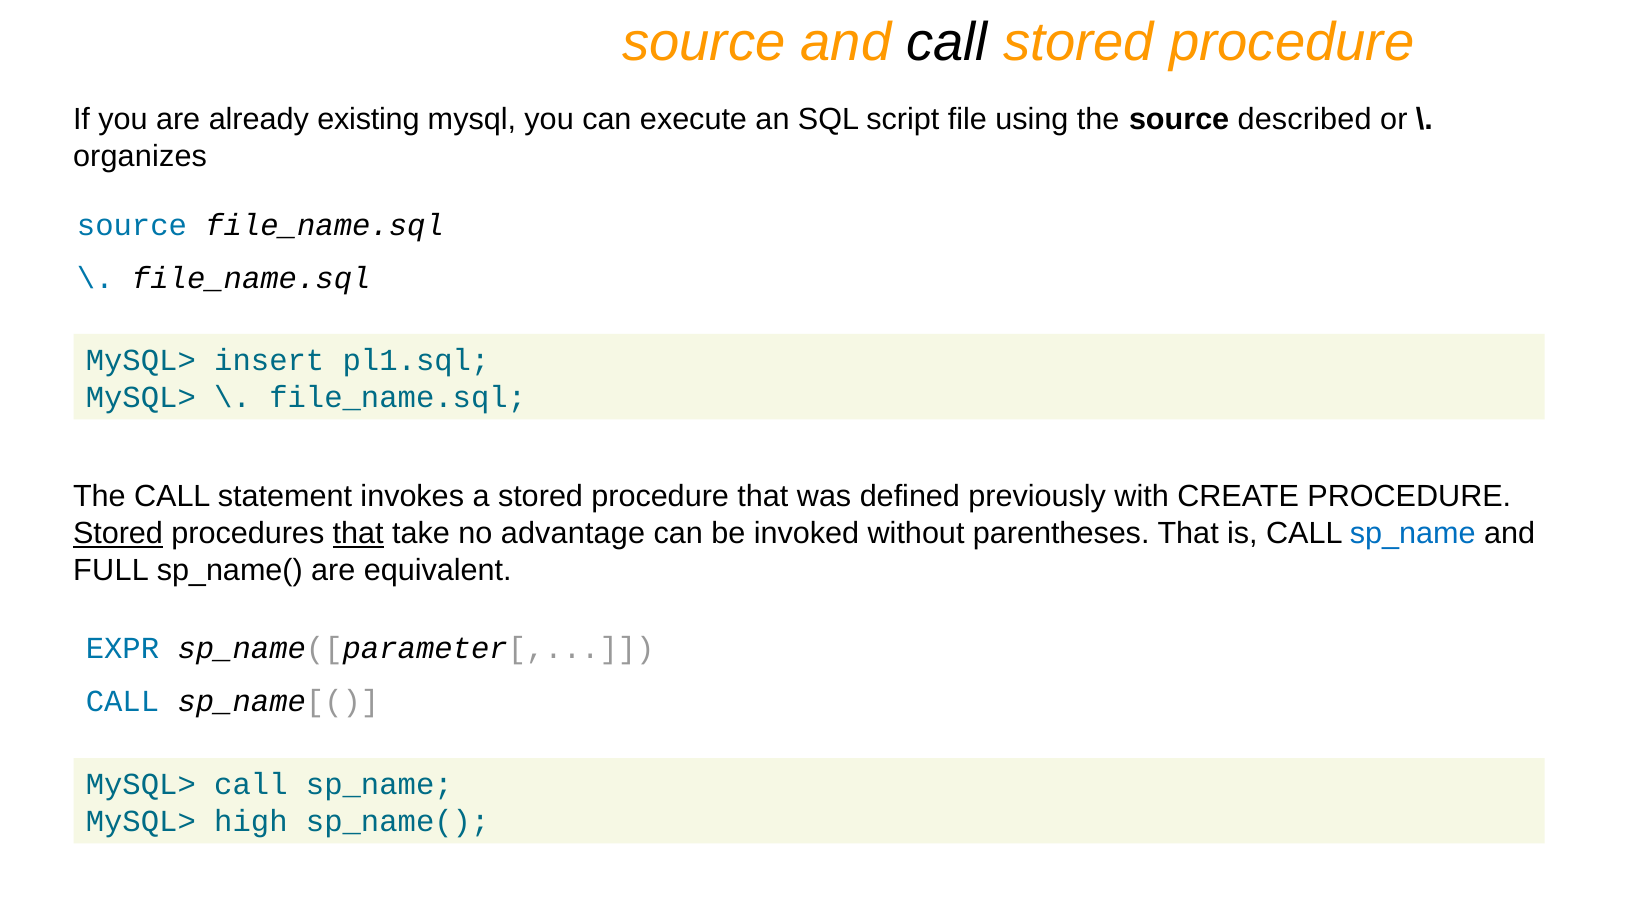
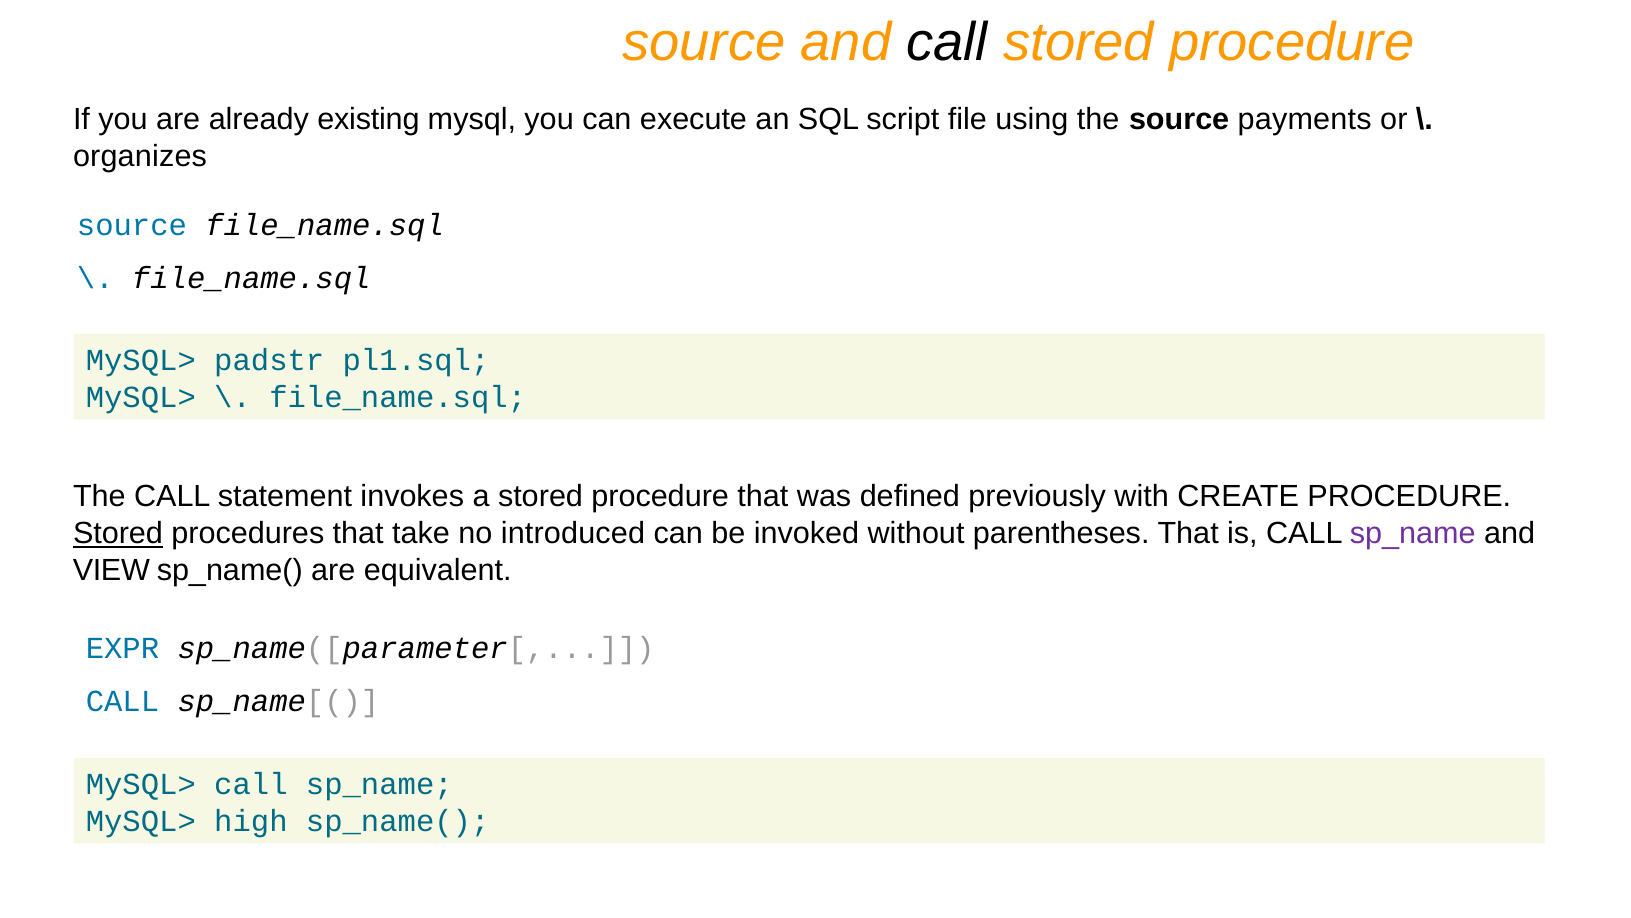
described: described -> payments (1305, 119)
insert: insert -> padstr (269, 360)
that underline: present -> none (358, 533)
advantage: advantage -> introduced (573, 533)
sp_name colour: blue -> purple (1413, 533)
FULL: FULL -> VIEW (111, 570)
